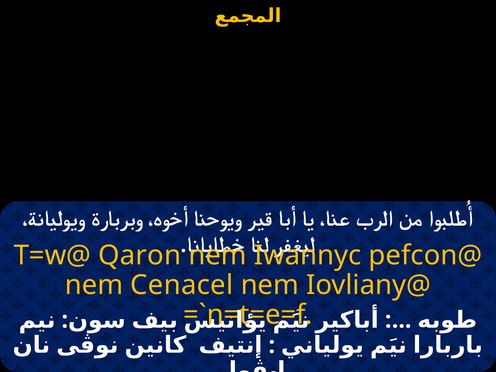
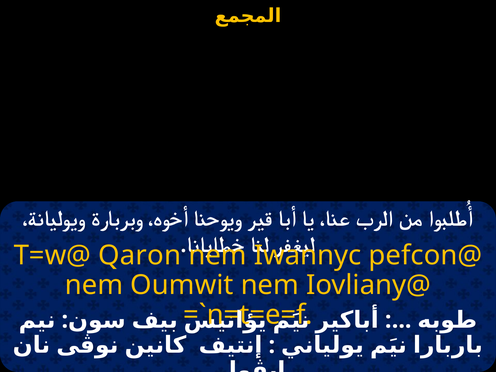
Cenacel: Cenacel -> Oumwit (182, 285)
